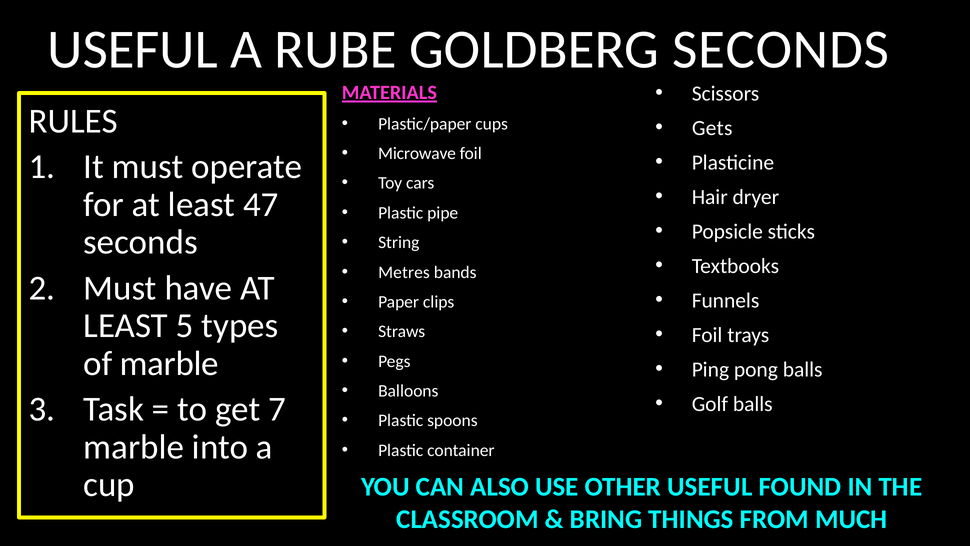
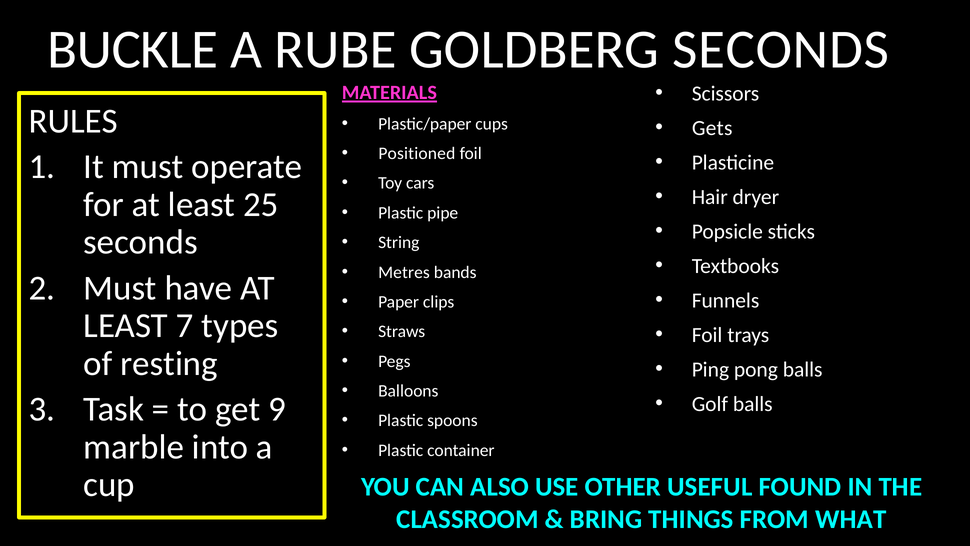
USEFUL: USEFUL -> BUCKLE (133, 49)
Microwave: Microwave -> Positioned (417, 153)
47: 47 -> 25 (261, 204)
5: 5 -> 7 (185, 326)
of marble: marble -> resting (169, 363)
7: 7 -> 9 (277, 409)
MUCH: MUCH -> WHAT (851, 519)
